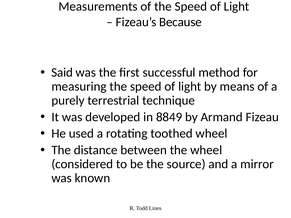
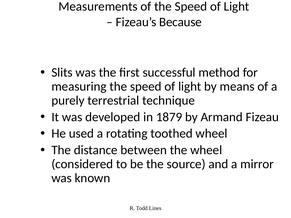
Said: Said -> Slits (62, 73)
8849: 8849 -> 1879 (169, 117)
